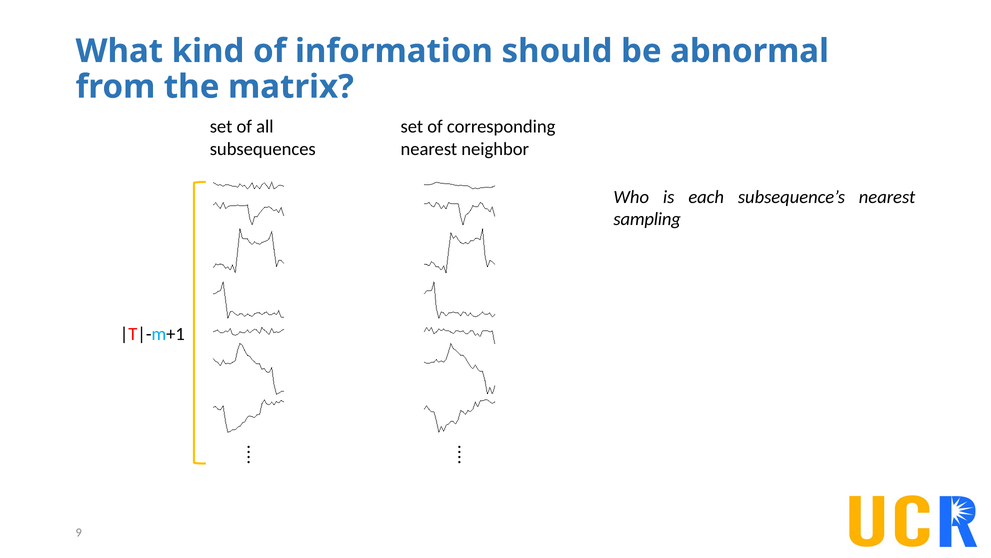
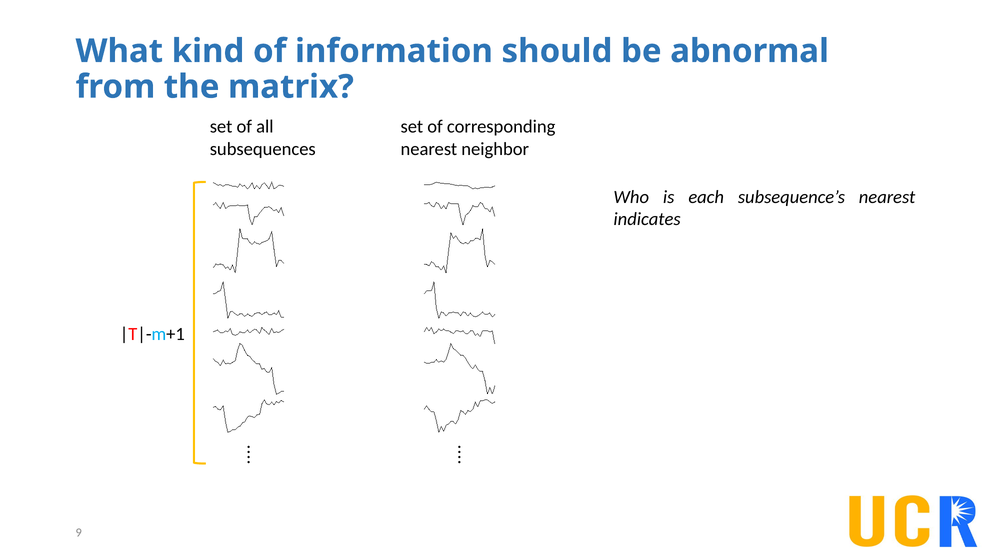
sampling: sampling -> indicates (647, 219)
